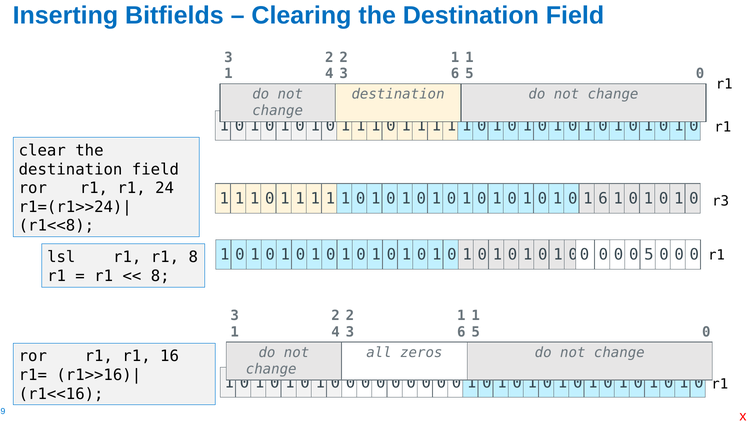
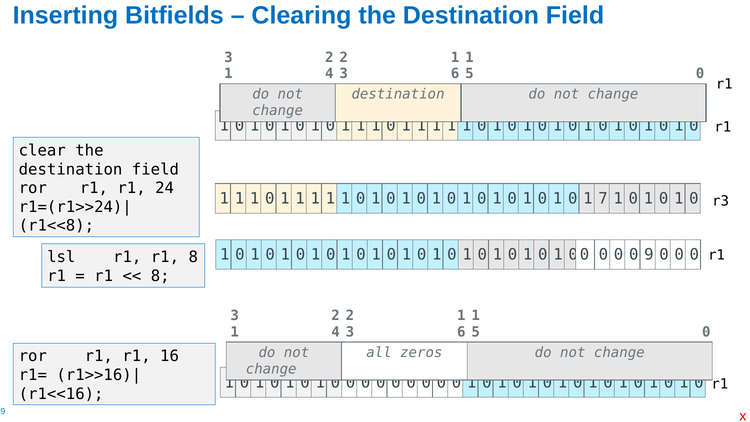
0 1 6: 6 -> 7 (603, 199)
0 5: 5 -> 9 (649, 255)
